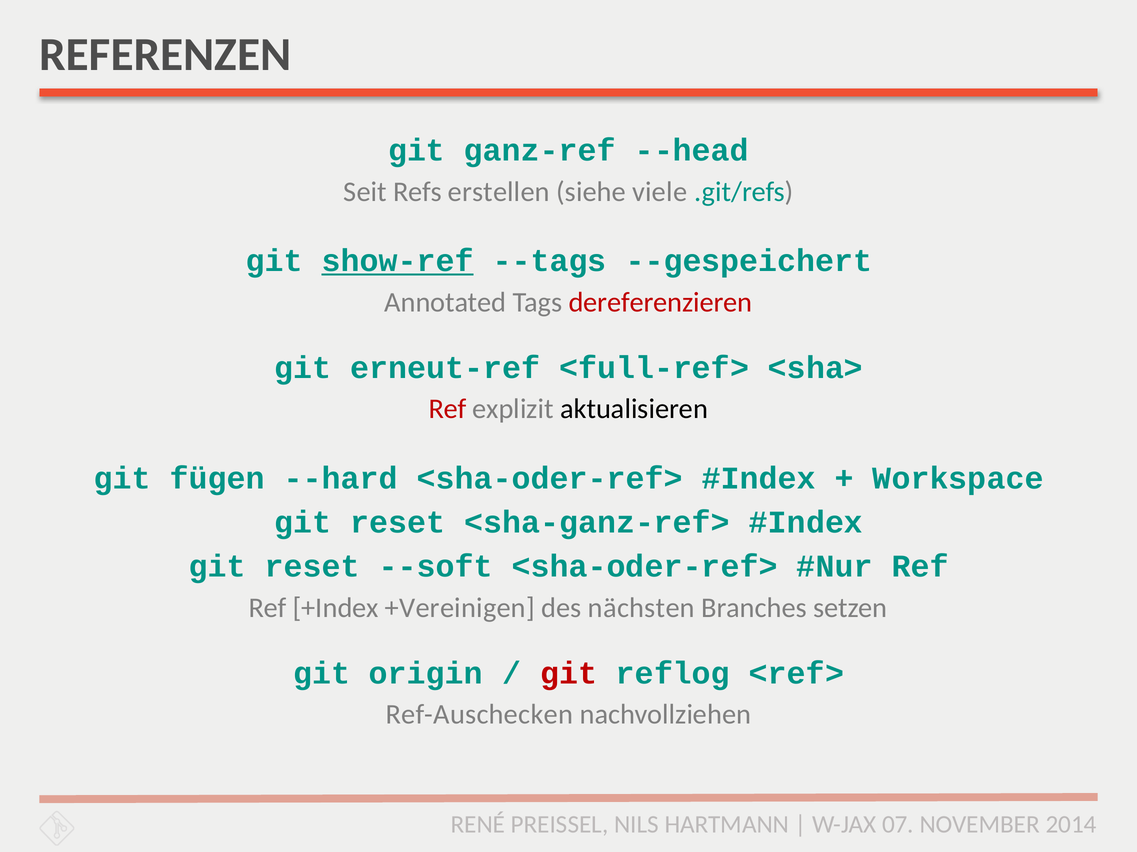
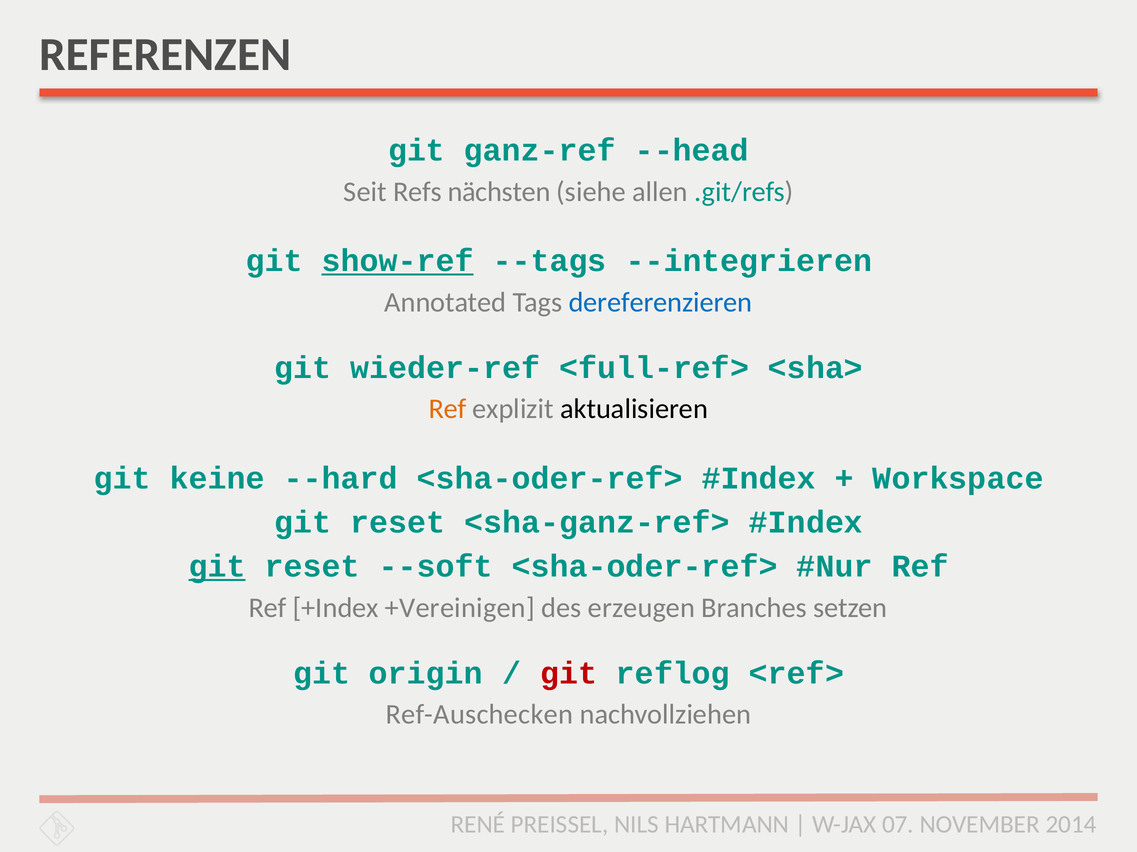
erstellen: erstellen -> nächsten (499, 192)
viele: viele -> allen (660, 192)
--gespeichert: --gespeichert -> --integrieren (749, 261)
dereferenzieren colour: red -> blue (660, 303)
erneut-ref: erneut-ref -> wieder-ref (445, 368)
Ref colour: red -> orange (448, 409)
fügen: fügen -> keine (217, 479)
git underline: none -> present (217, 567)
nächsten: nächsten -> erzeugen (642, 608)
